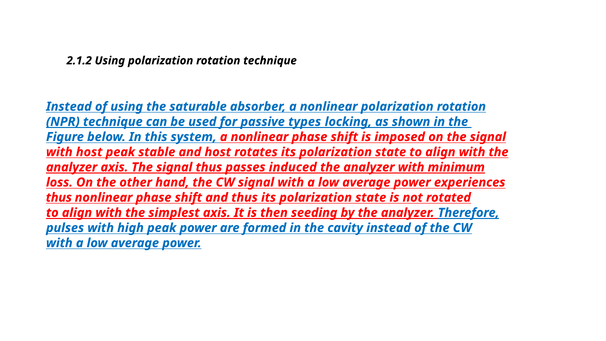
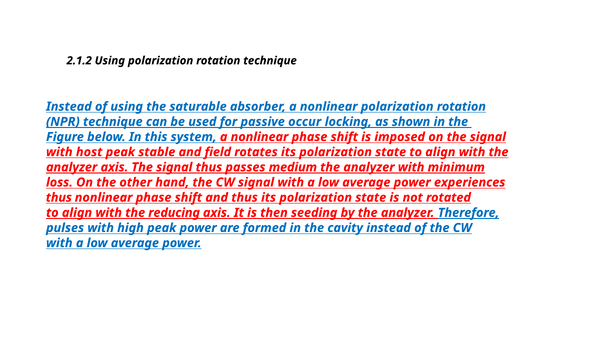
types: types -> occur (305, 122)
and host: host -> field (218, 152)
induced: induced -> medium (293, 167)
simplest: simplest -> reducing (174, 213)
